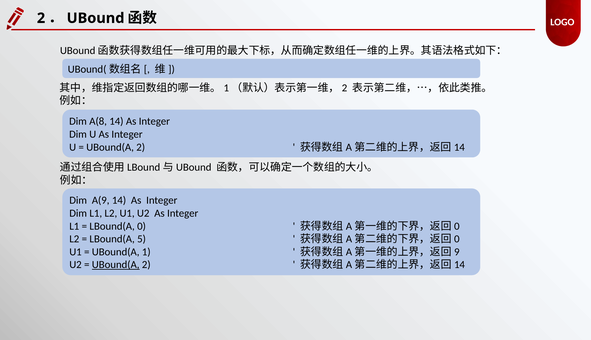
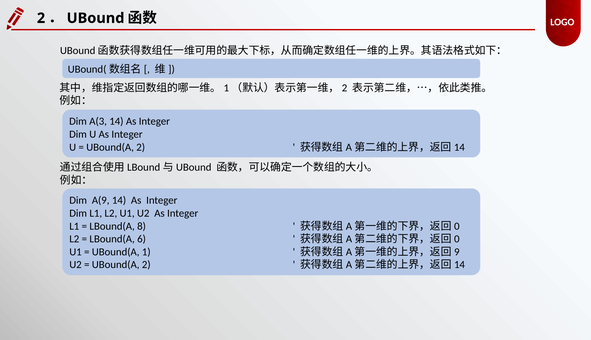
A(8: A(8 -> A(3 (98, 121)
0: 0 -> 8 (142, 226)
5: 5 -> 6 (142, 239)
UBound(A underline: present -> none (116, 265)
